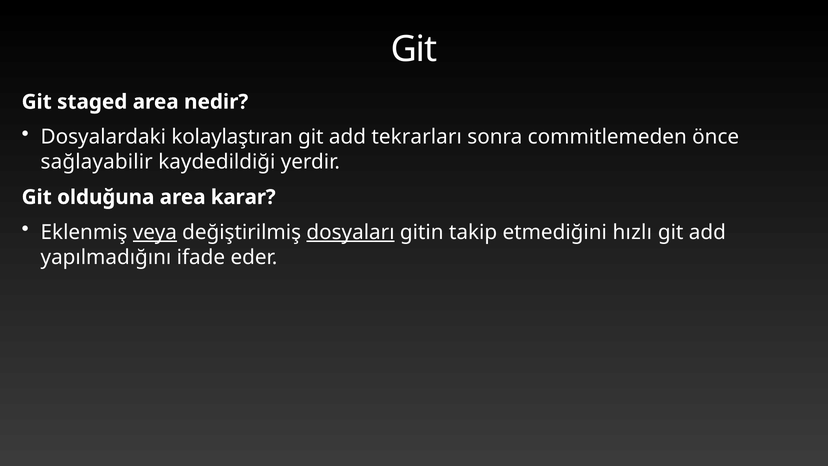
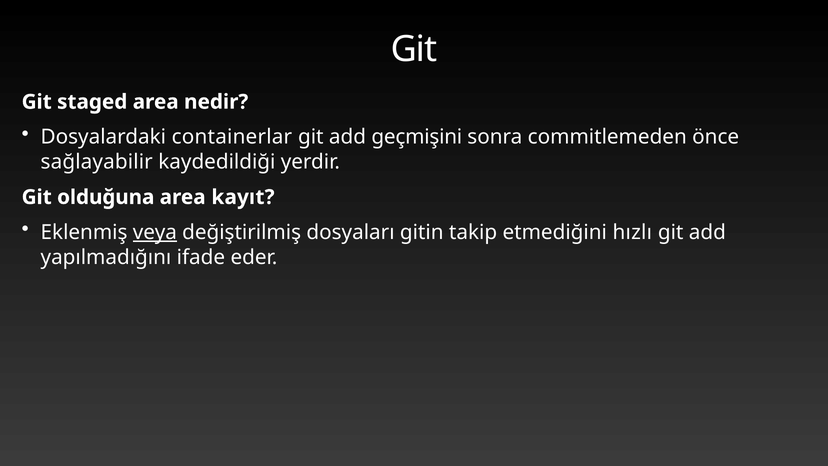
kolaylaştıran: kolaylaştıran -> containerlar (232, 137)
tekrarları: tekrarları -> geçmişini (417, 137)
karar: karar -> kayıt (243, 197)
dosyaları underline: present -> none (351, 232)
